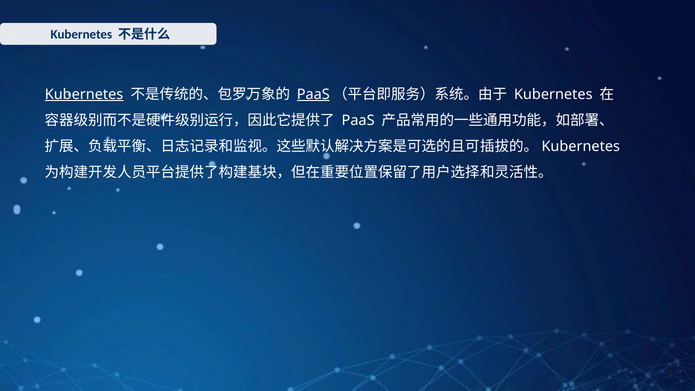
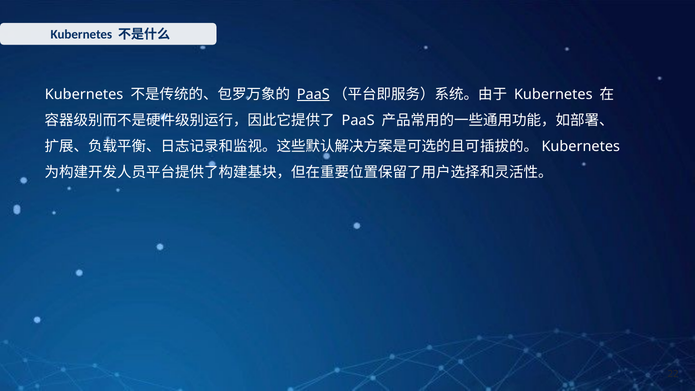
Kubernetes underline: present -> none (84, 94)
